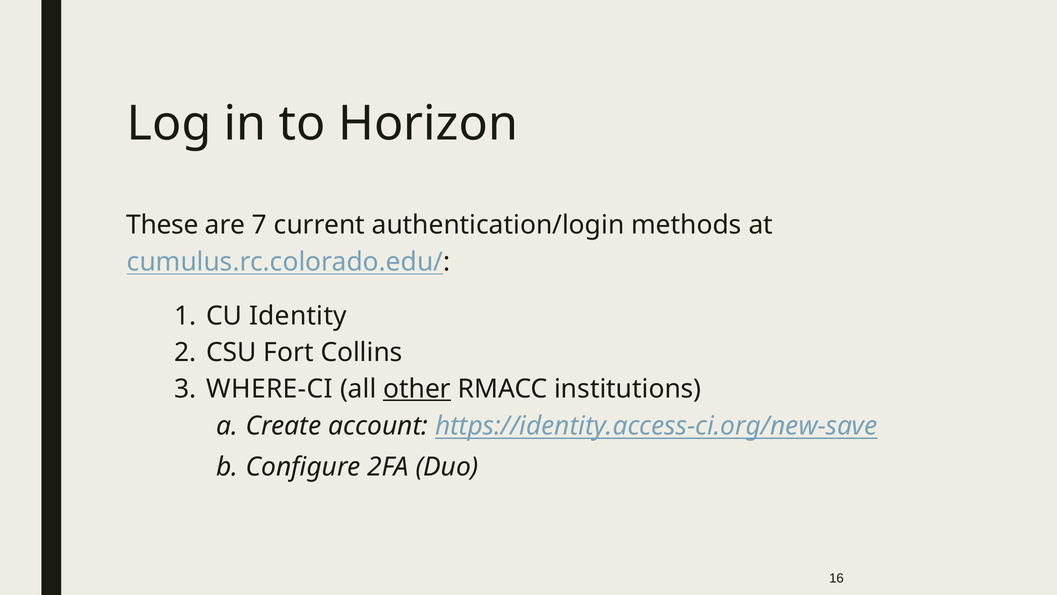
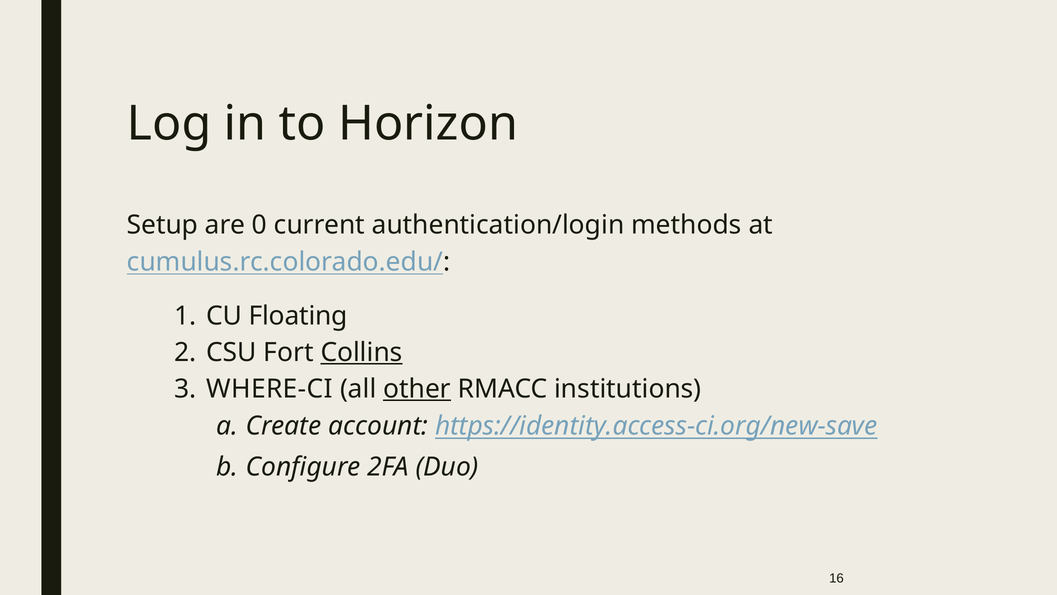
These: These -> Setup (162, 225)
7: 7 -> 0 (259, 225)
Identity: Identity -> Floating (298, 316)
Collins underline: none -> present (362, 352)
